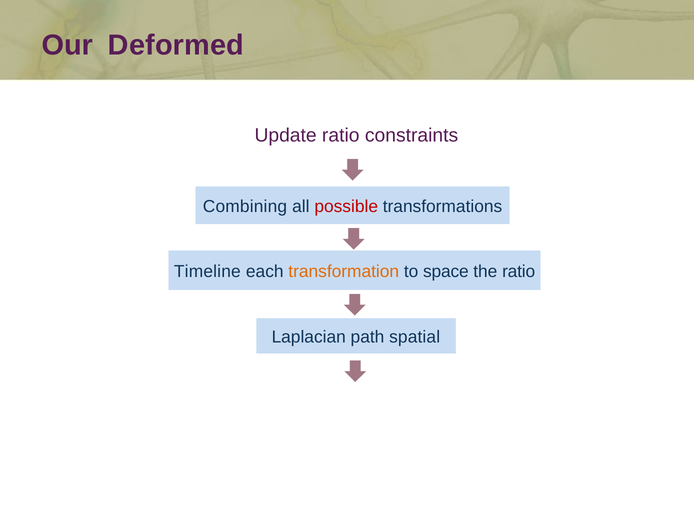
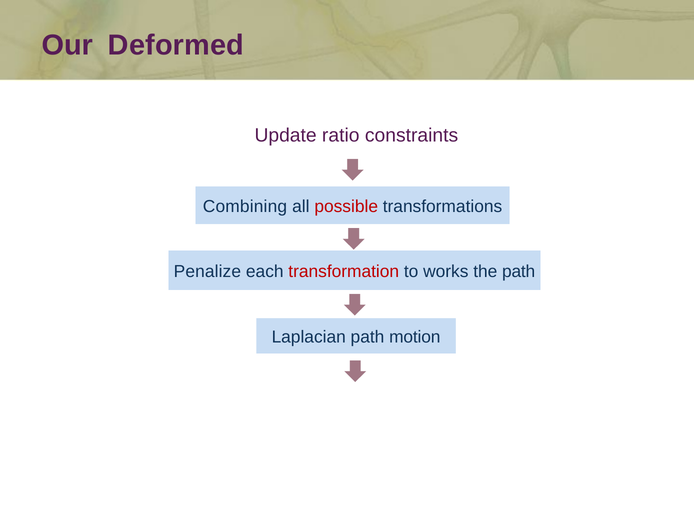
Timeline: Timeline -> Penalize (207, 272)
transformation colour: orange -> red (344, 272)
space: space -> works (446, 272)
the ratio: ratio -> path (519, 272)
spatial: spatial -> motion (415, 337)
